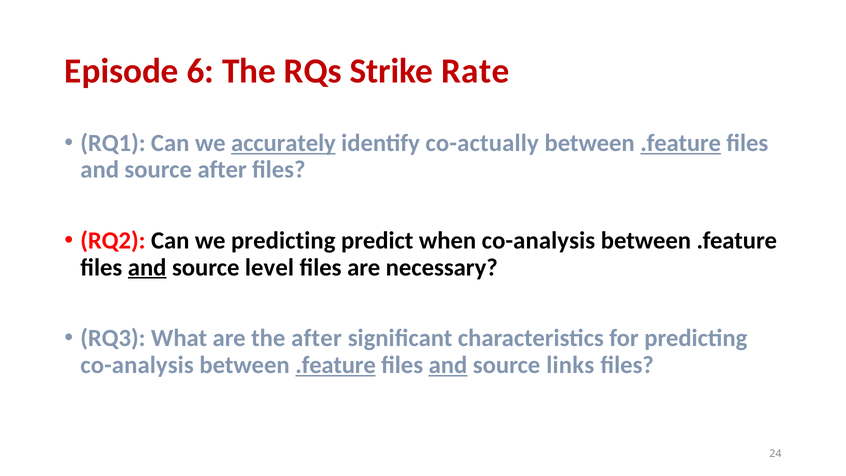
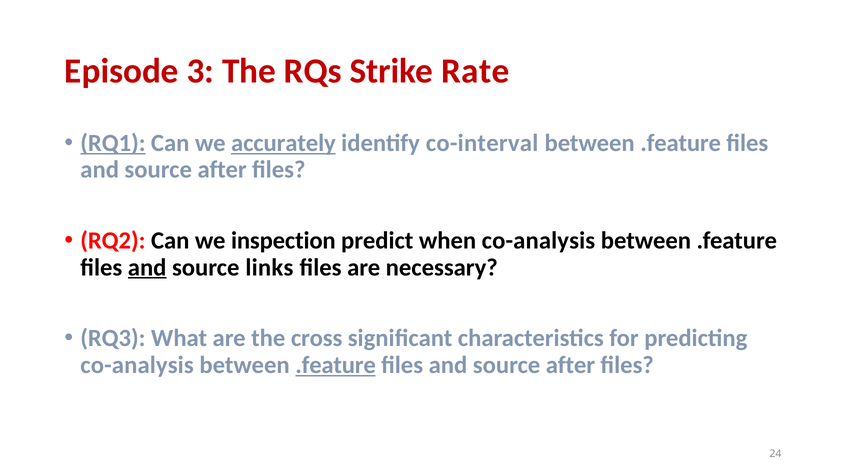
6: 6 -> 3 (200, 71)
RQ1 underline: none -> present (113, 143)
co-actually: co-actually -> co-interval (482, 143)
.feature underline: present -> none (681, 143)
we predicting: predicting -> inspection (283, 241)
level: level -> links (269, 267)
the after: after -> cross (317, 338)
and underline: present -> none (448, 365)
links: links -> after (570, 365)
